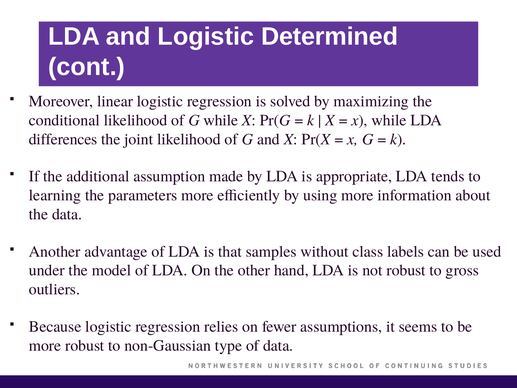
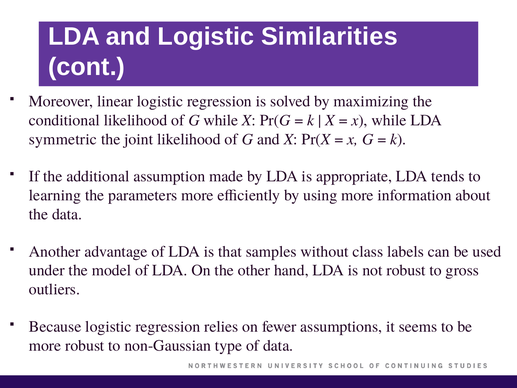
Determined: Determined -> Similarities (329, 37)
differences: differences -> symmetric (63, 139)
